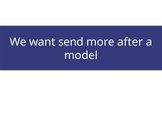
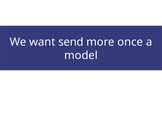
after: after -> once (130, 42)
